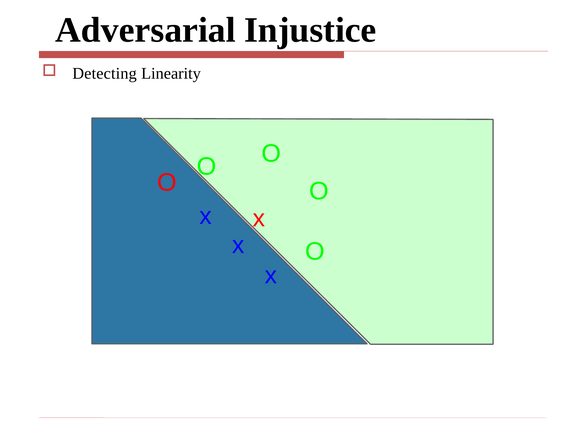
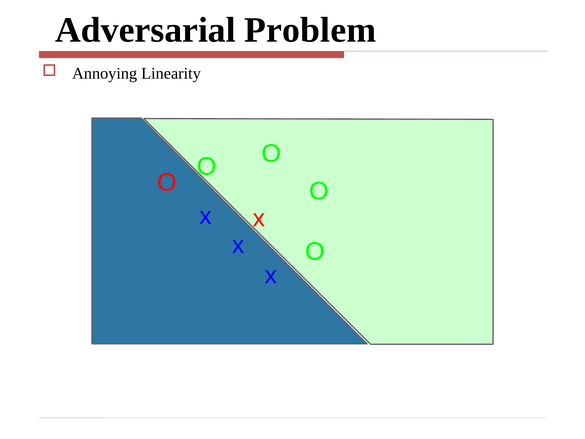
Injustice: Injustice -> Problem (310, 30)
Detecting: Detecting -> Annoying (105, 73)
